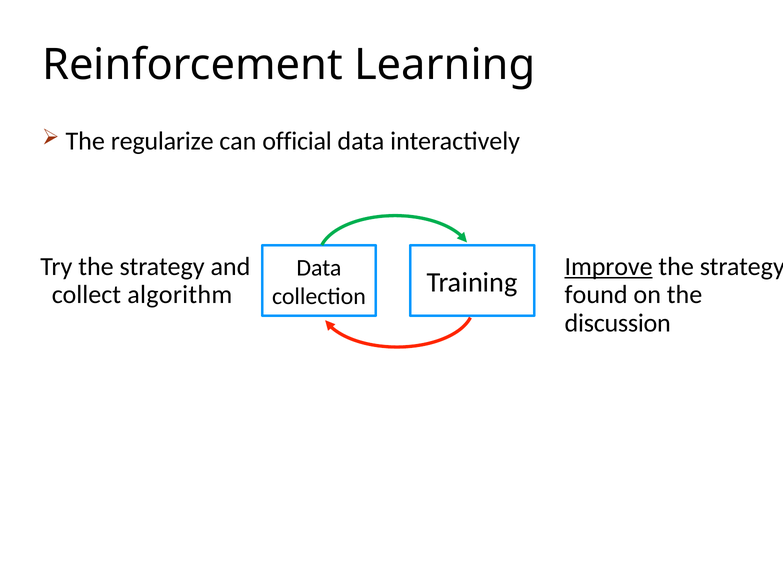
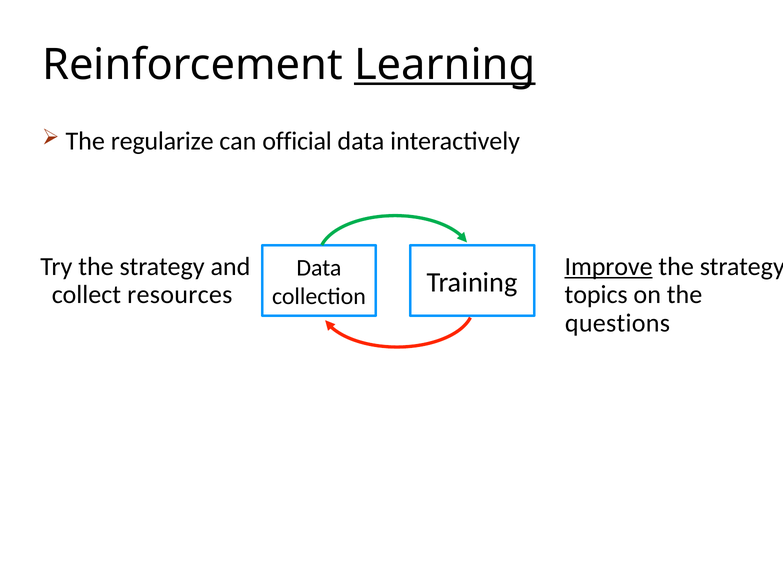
Learning underline: none -> present (445, 65)
algorithm: algorithm -> resources (180, 295)
found: found -> topics (596, 295)
discussion: discussion -> questions (617, 323)
